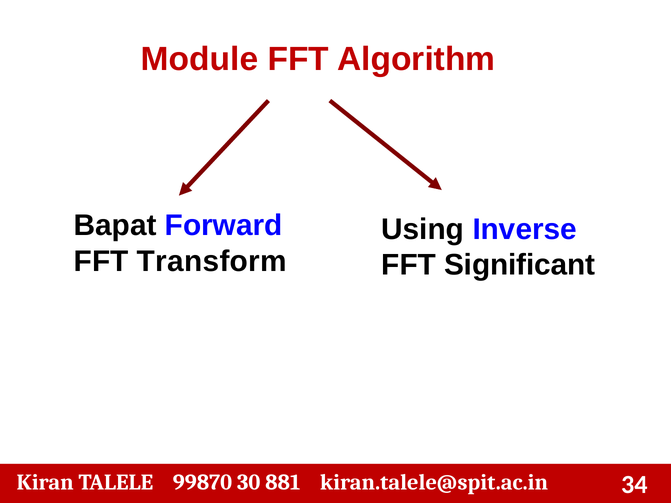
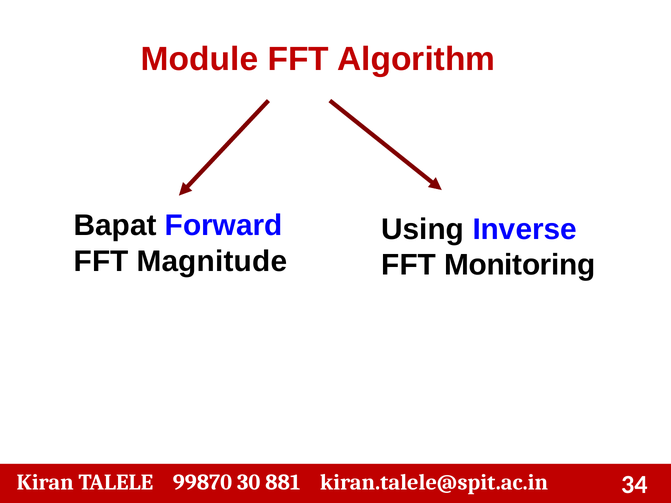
Transform: Transform -> Magnitude (212, 261)
Significant: Significant -> Monitoring (520, 265)
